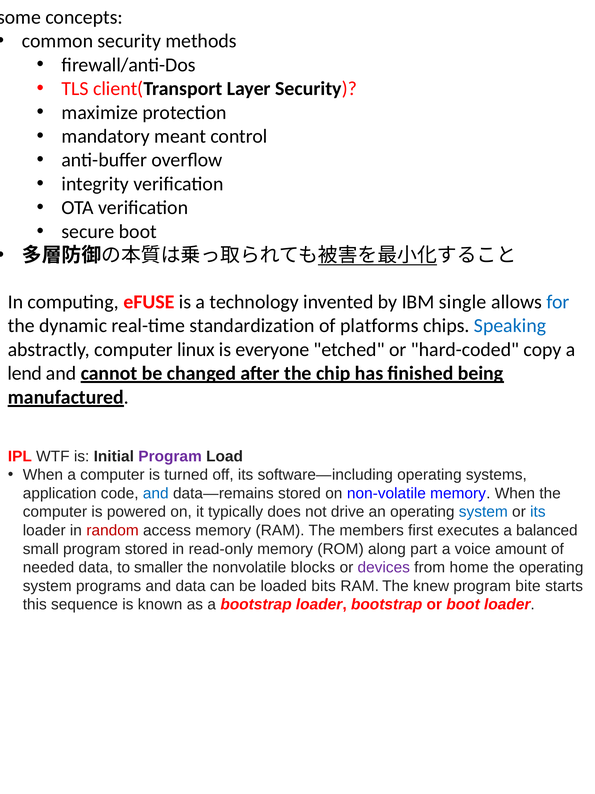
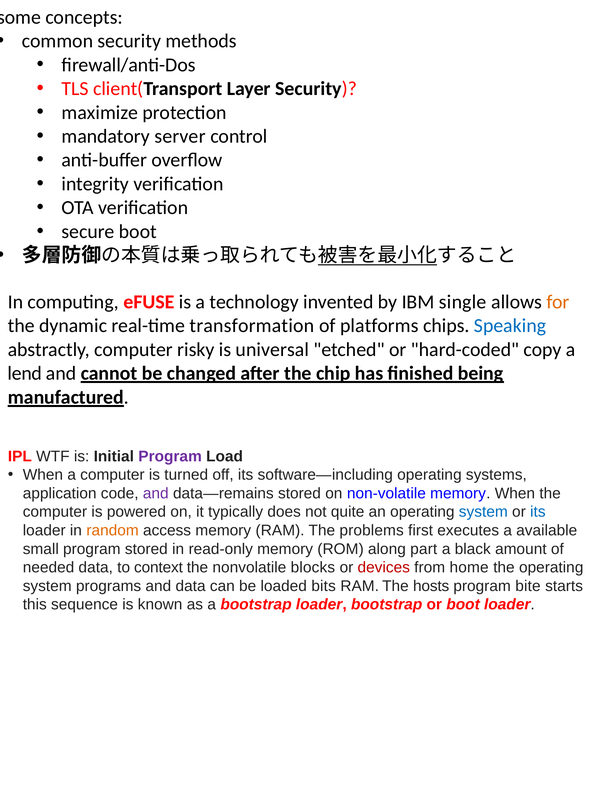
meant: meant -> server (180, 136)
for colour: blue -> orange (558, 302)
standardization: standardization -> transformation (252, 325)
linux: linux -> risky (196, 349)
everyone: everyone -> universal (272, 349)
and colour: blue -> purple (156, 493)
drive: drive -> quite (348, 511)
random colour: red -> orange (113, 530)
members: members -> problems (372, 530)
balanced: balanced -> available (547, 530)
voice: voice -> black (473, 548)
smaller: smaller -> context (158, 567)
devices colour: purple -> red (384, 567)
knew: knew -> hosts (431, 586)
